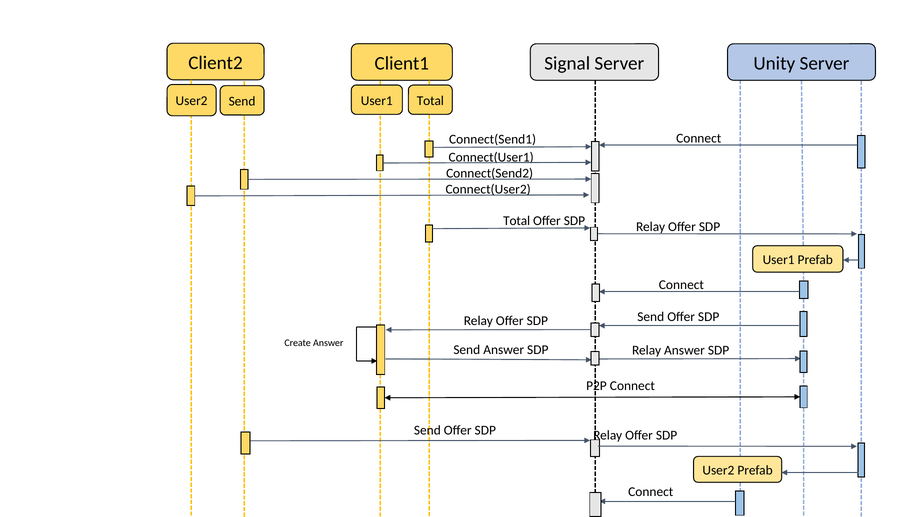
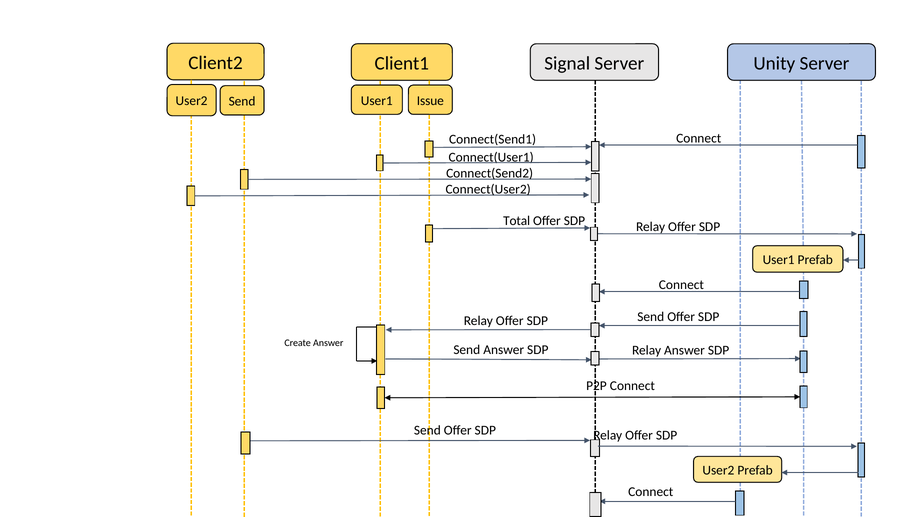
Total: Total -> Issue (430, 100)
